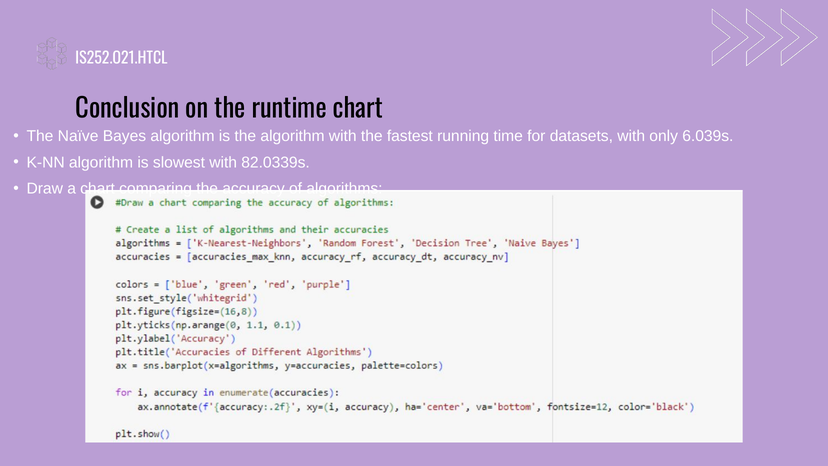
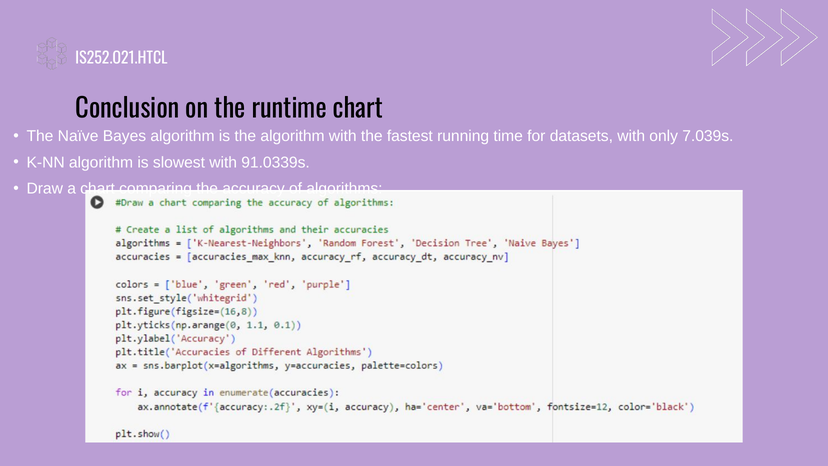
6.039s: 6.039s -> 7.039s (708, 136)
82.0339s: 82.0339s -> 91.0339s (276, 162)
